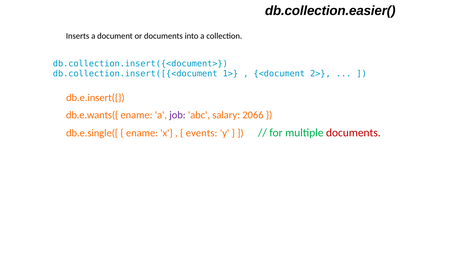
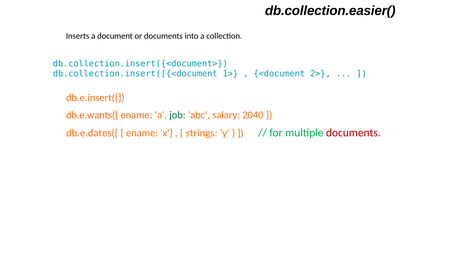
job colour: purple -> green (177, 115)
2066: 2066 -> 2040 (253, 115)
db.e.single([: db.e.single([ -> db.e.dates([ (92, 133)
events: events -> strings (202, 133)
